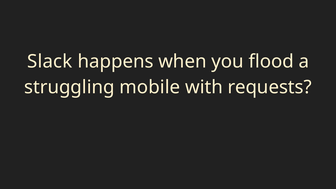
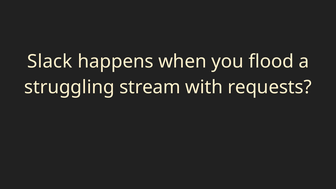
mobile: mobile -> stream (150, 87)
